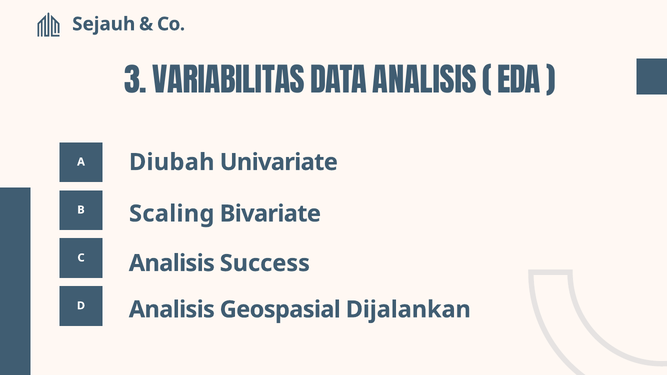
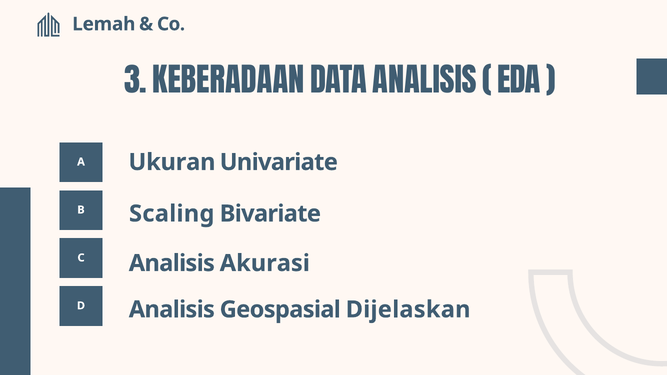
Sejauh: Sejauh -> Lemah (104, 24)
VARIABILITAS: VARIABILITAS -> KEBERADAAN (228, 82)
Diubah: Diubah -> Ukuran (172, 162)
Success: Success -> Akurasi (265, 263)
Dijalankan: Dijalankan -> Dijelaskan (408, 310)
